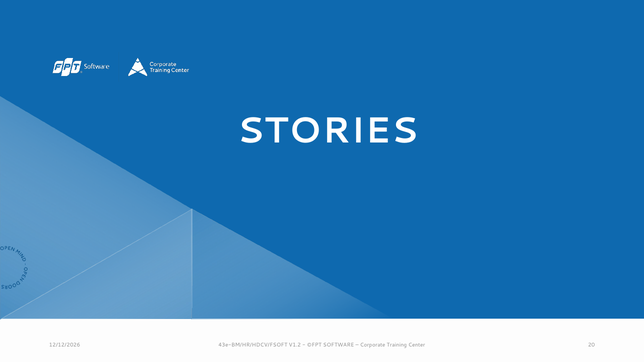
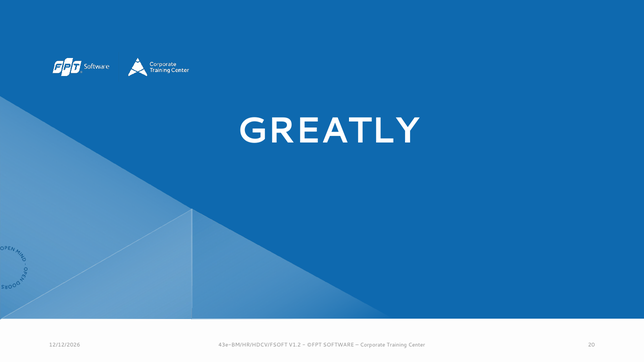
STORIES: STORIES -> GREATLY (328, 131)
